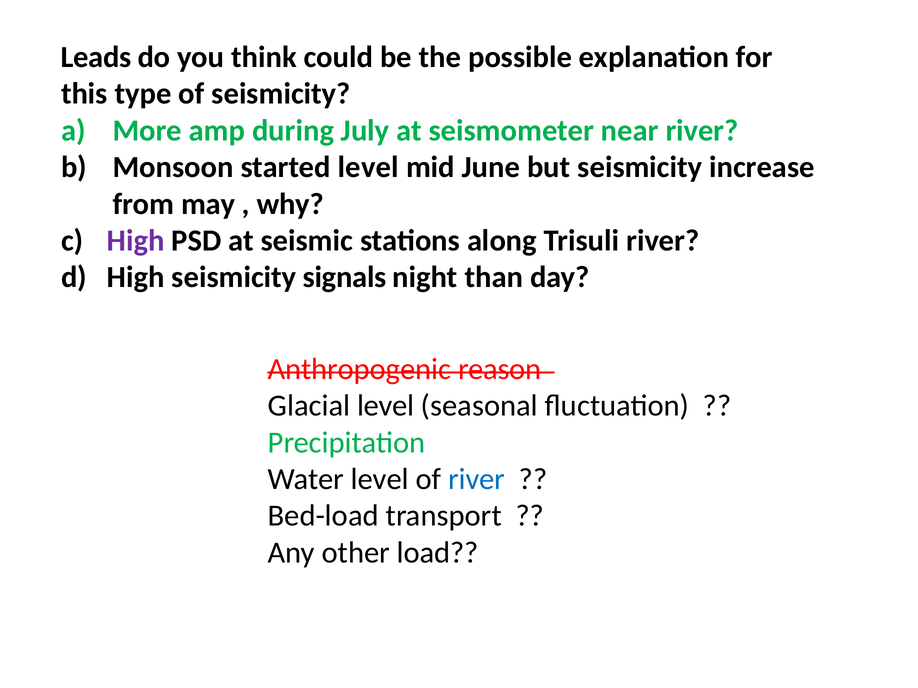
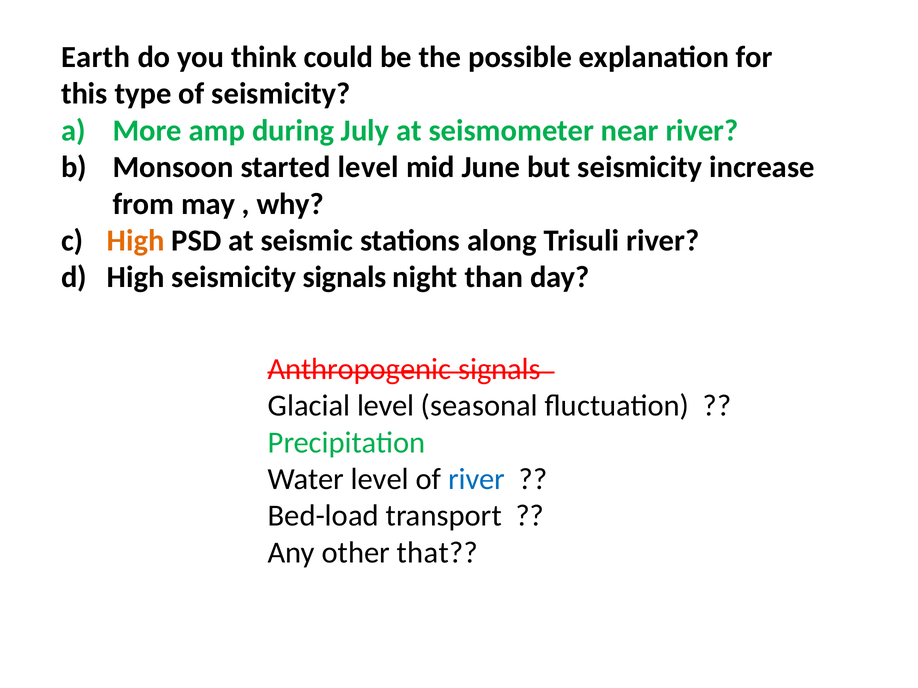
Leads: Leads -> Earth (96, 57)
High colour: purple -> orange (136, 241)
reason: reason -> signals (500, 369)
load: load -> that (437, 553)
